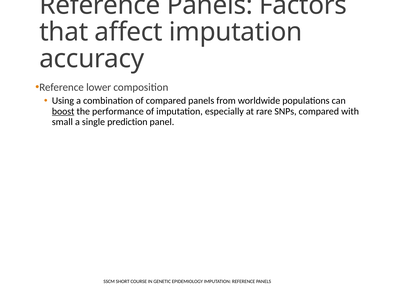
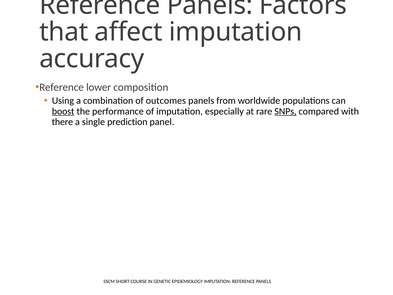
of compared: compared -> outcomes (166, 101)
SNPs underline: none -> present (285, 111)
small: small -> there (62, 122)
